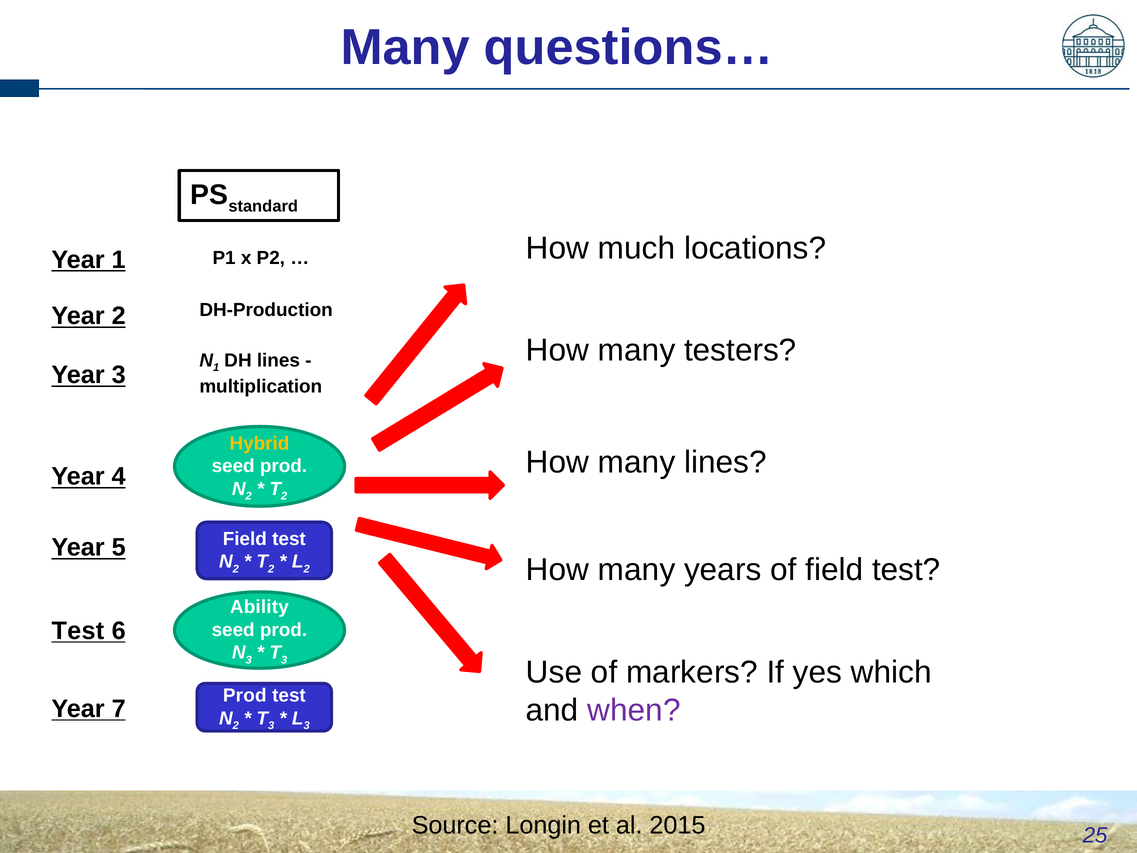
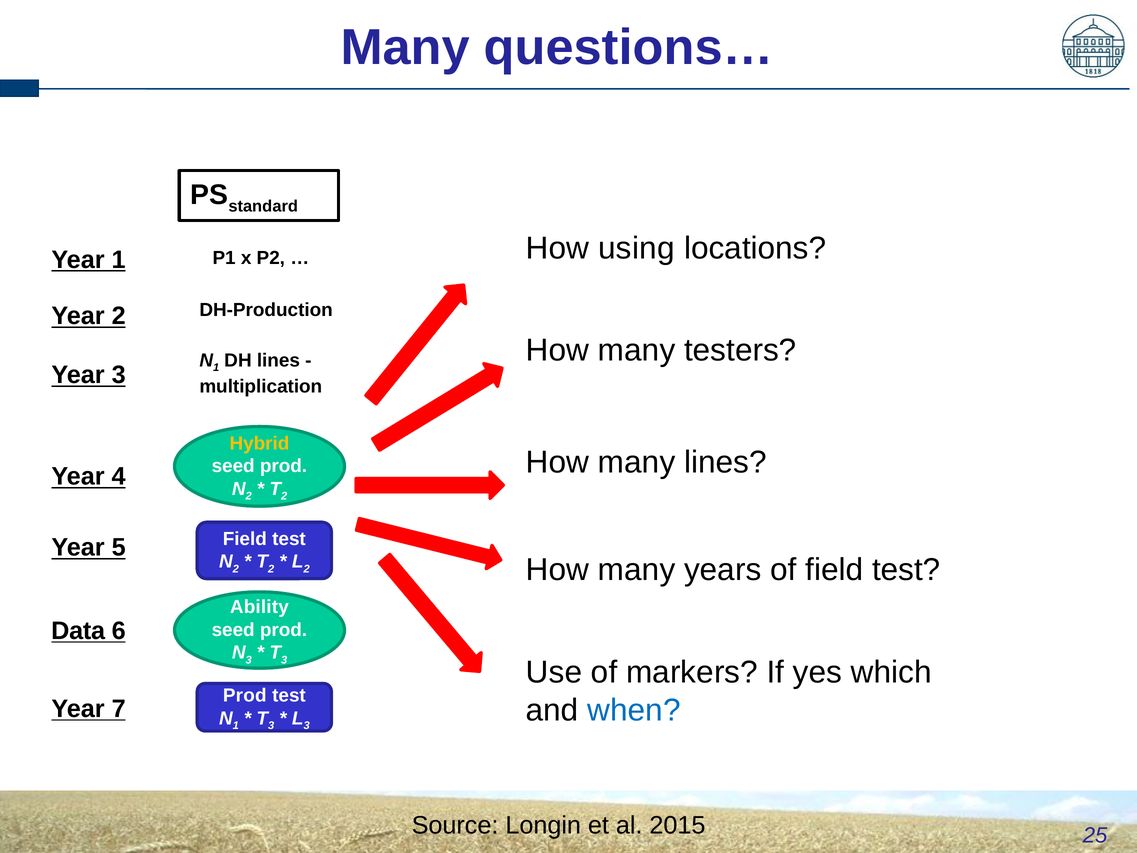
much: much -> using (636, 248)
Test: Test -> Data (78, 631)
when colour: purple -> blue (634, 710)
2: 2 -> 1 (236, 725)
